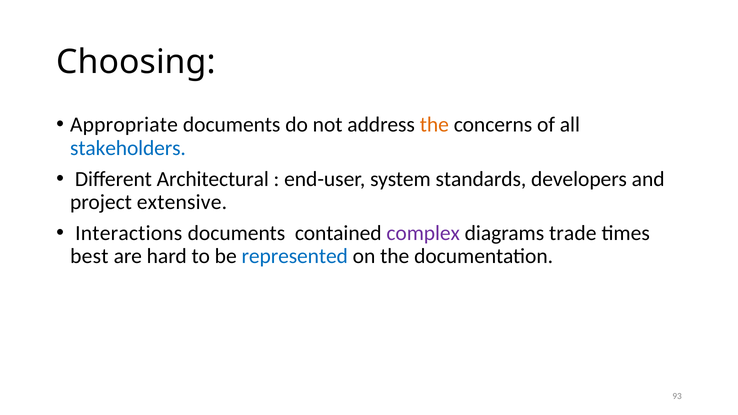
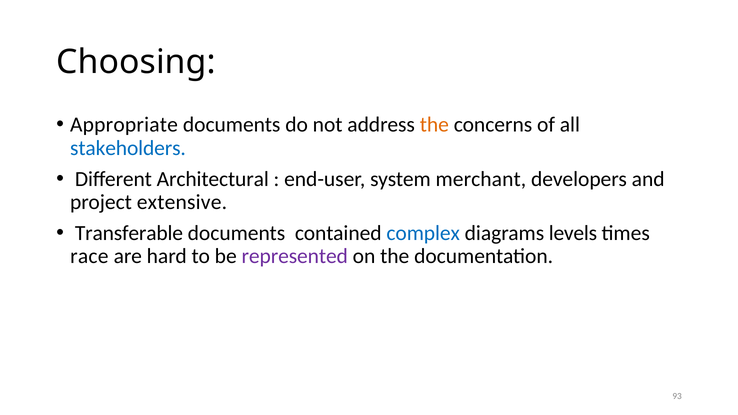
standards: standards -> merchant (481, 179)
Interactions: Interactions -> Transferable (129, 233)
complex colour: purple -> blue (423, 233)
trade: trade -> levels (573, 233)
best: best -> race (89, 256)
represented colour: blue -> purple (295, 256)
